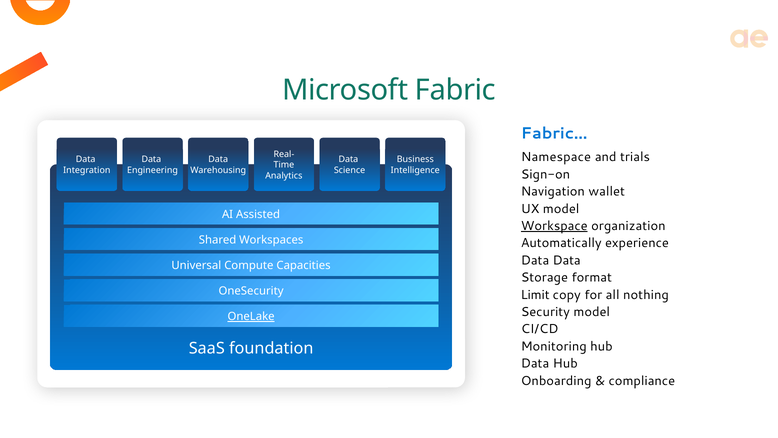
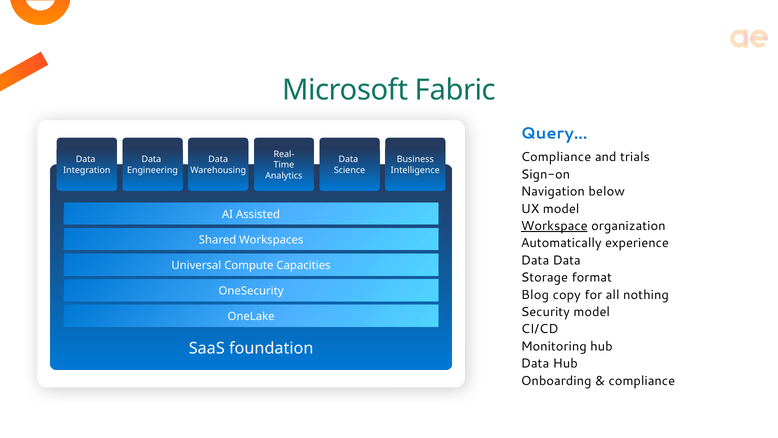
Fabric…: Fabric… -> Query… (554, 133)
Namespace: Namespace -> Compliance (556, 157)
wallet: wallet -> below (607, 191)
Limit: Limit -> Blog (535, 294)
OneLake underline: present -> none (251, 316)
